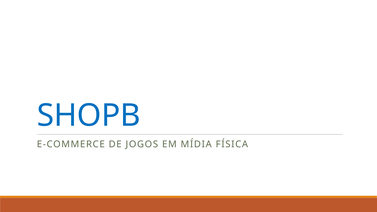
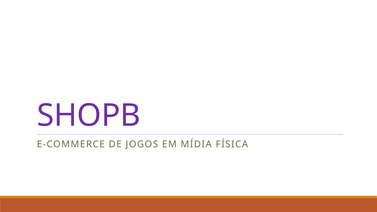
SHOPB colour: blue -> purple (89, 116)
